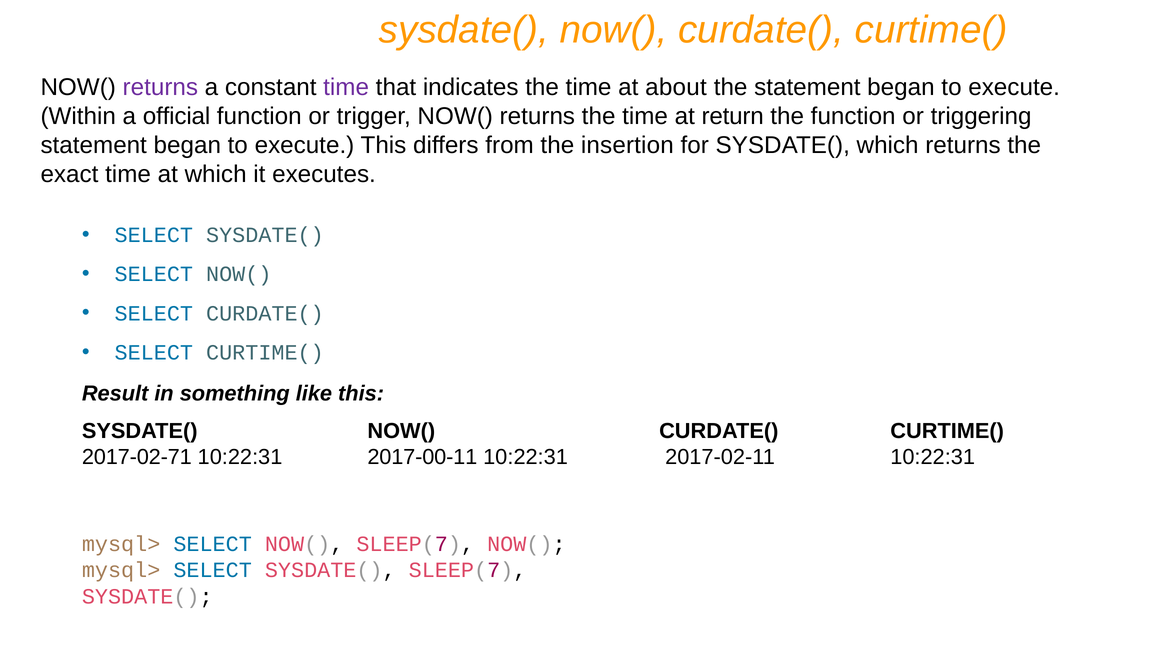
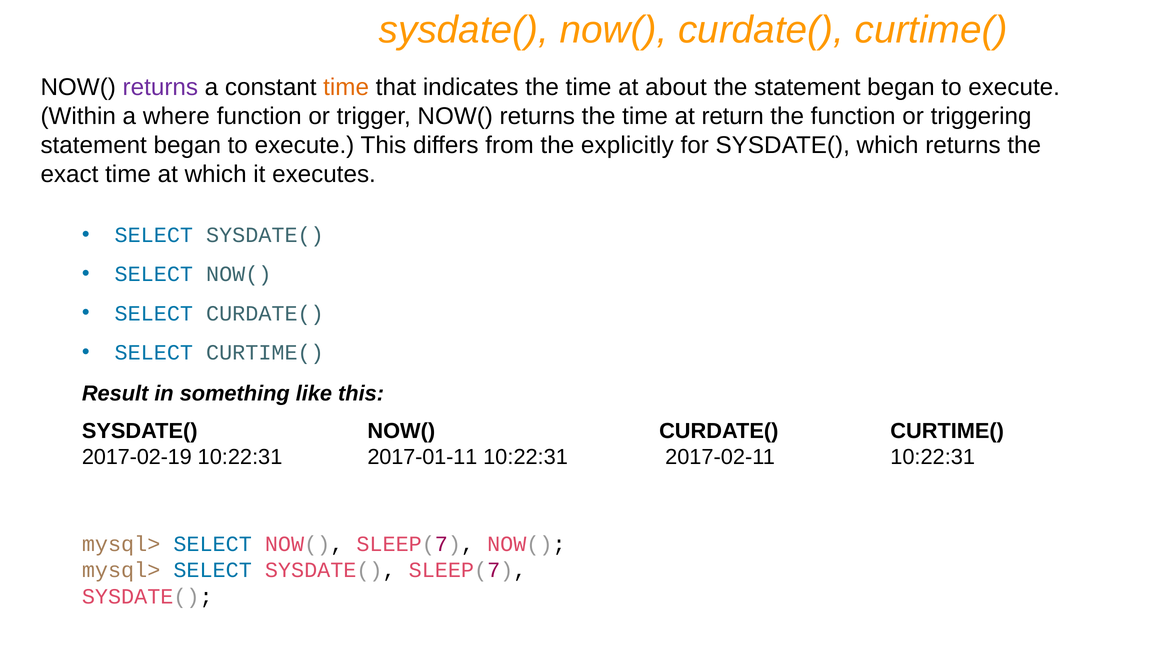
time colour: purple -> orange (346, 87)
official: official -> where (176, 117)
insertion: insertion -> explicitly (627, 146)
2017-02-71: 2017-02-71 -> 2017-02-19 (137, 458)
2017-00-11: 2017-00-11 -> 2017-01-11 (422, 458)
